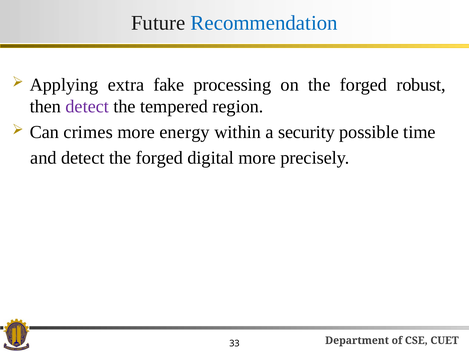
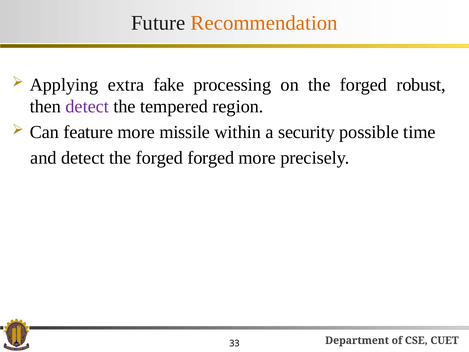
Recommendation colour: blue -> orange (264, 23)
crimes: crimes -> feature (88, 132)
energy: energy -> missile (185, 132)
forged digital: digital -> forged (211, 158)
